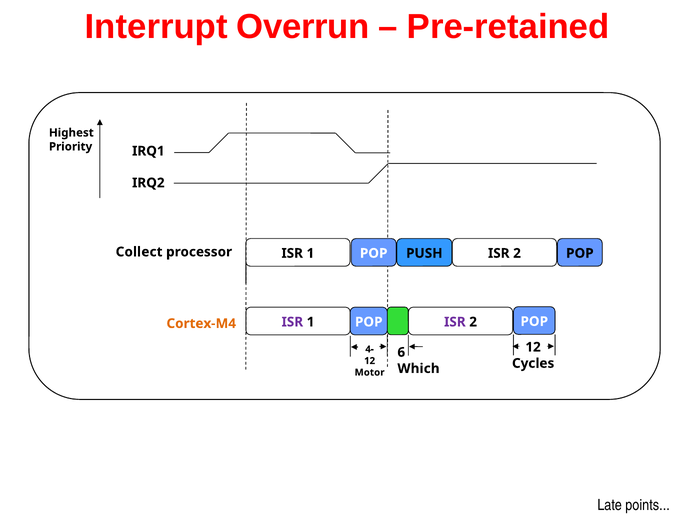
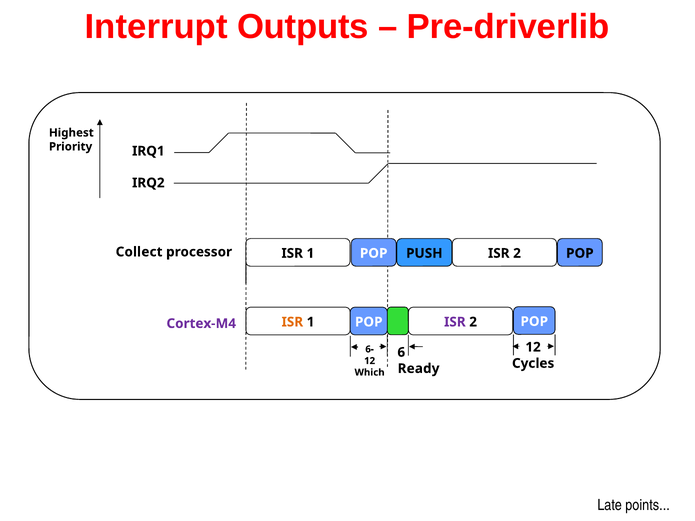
Overrun: Overrun -> Outputs (303, 27)
Pre-retained: Pre-retained -> Pre-driverlib (508, 27)
ISR colour: purple -> orange (292, 322)
Cortex-M4 colour: orange -> purple (201, 324)
4-: 4- -> 6- (370, 349)
Which: Which -> Ready (419, 369)
Motor: Motor -> Which (370, 373)
